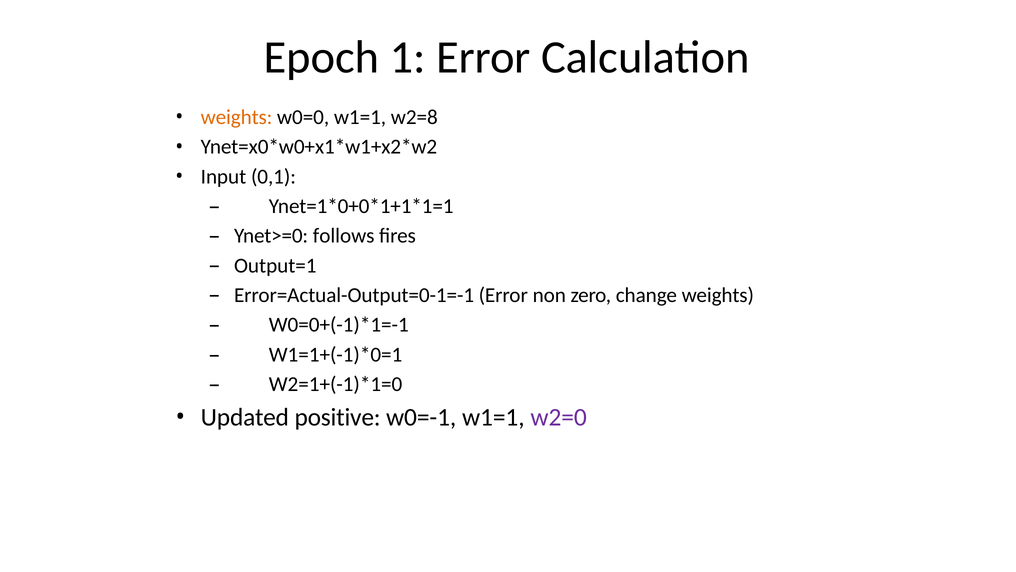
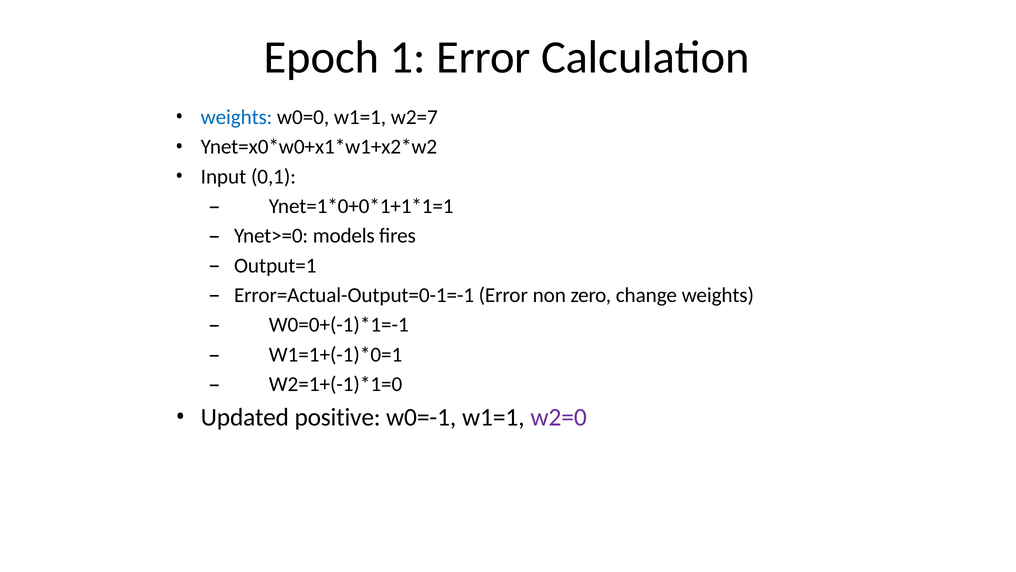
weights colour: orange -> blue (237, 117)
w2=8: w2=8 -> w2=7 (414, 117)
follows: follows -> models (344, 236)
